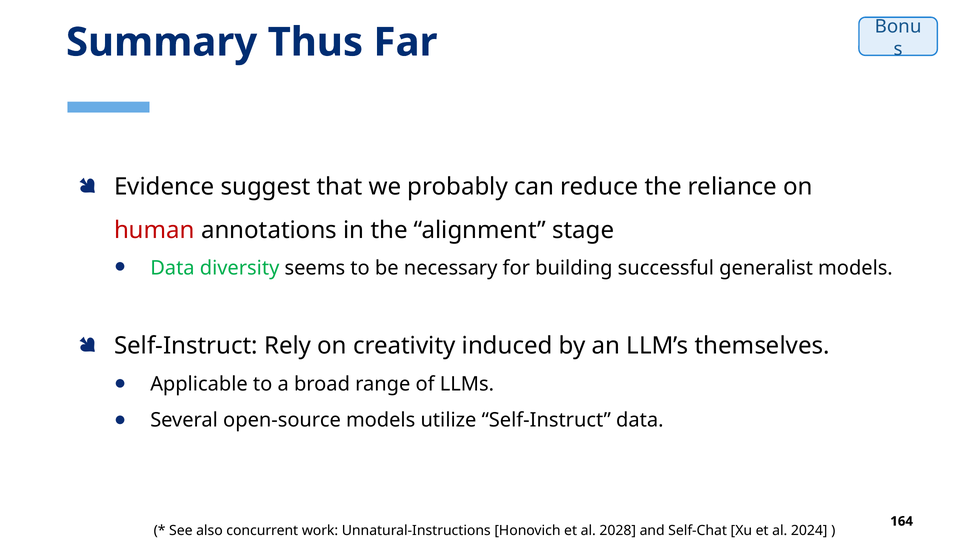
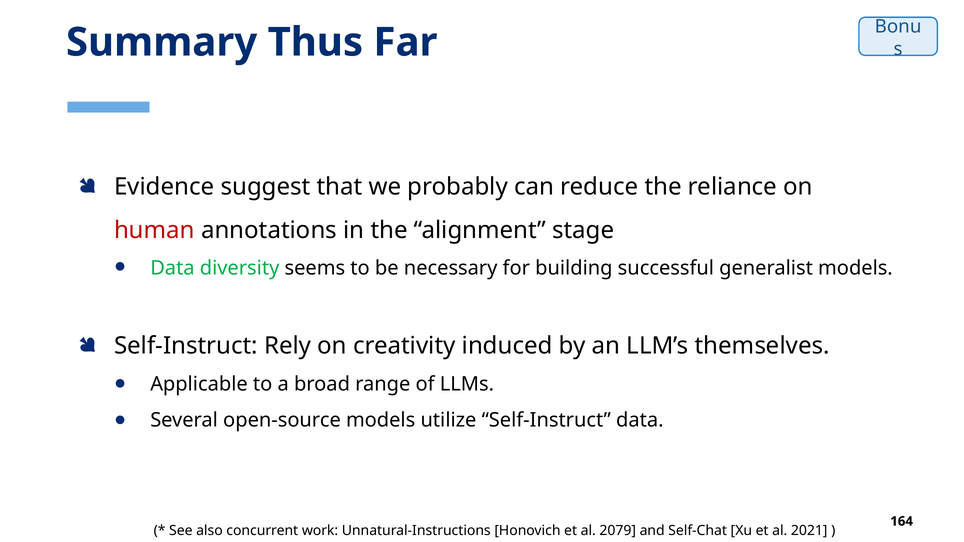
2028: 2028 -> 2079 (618, 531)
2024: 2024 -> 2021 (809, 531)
